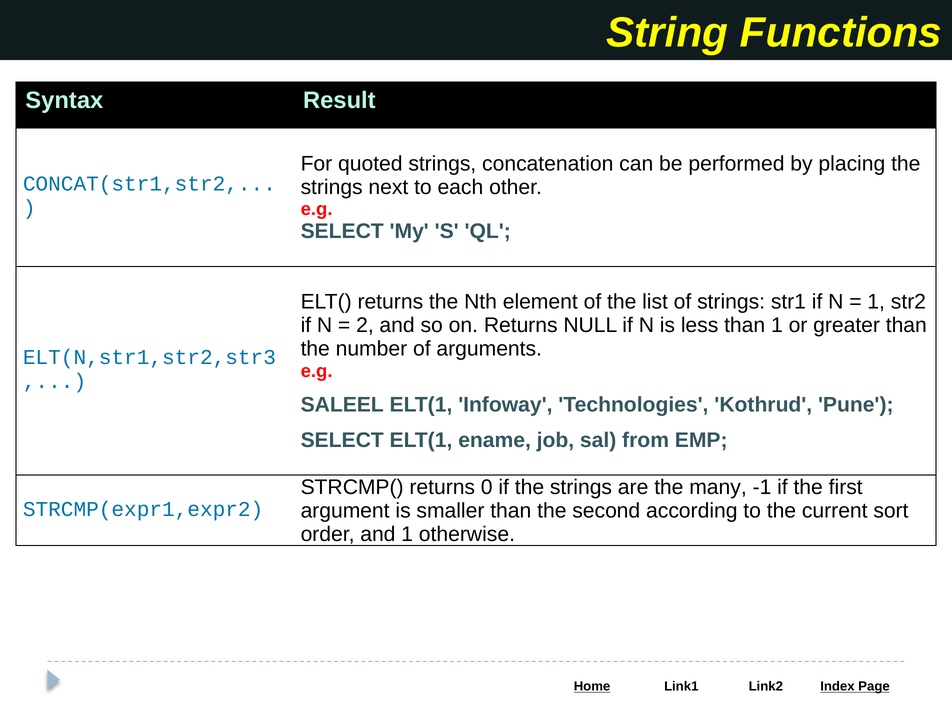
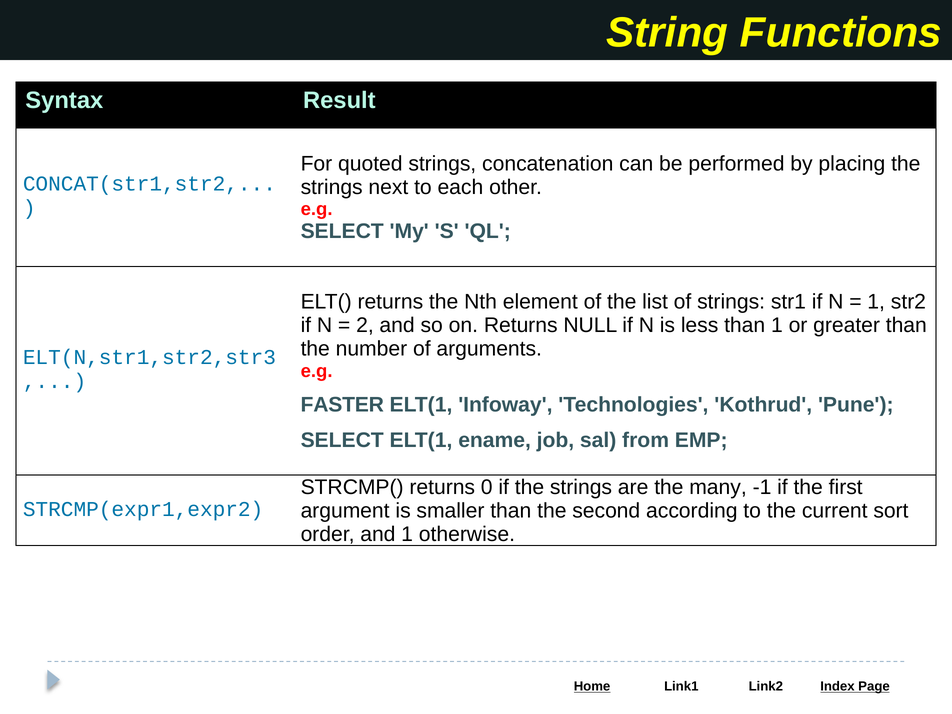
SALEEL: SALEEL -> FASTER (342, 405)
